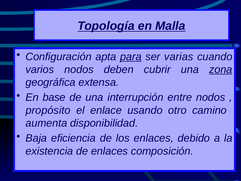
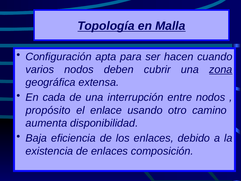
para underline: present -> none (131, 57)
varias: varias -> hacen (179, 57)
base: base -> cada (54, 97)
